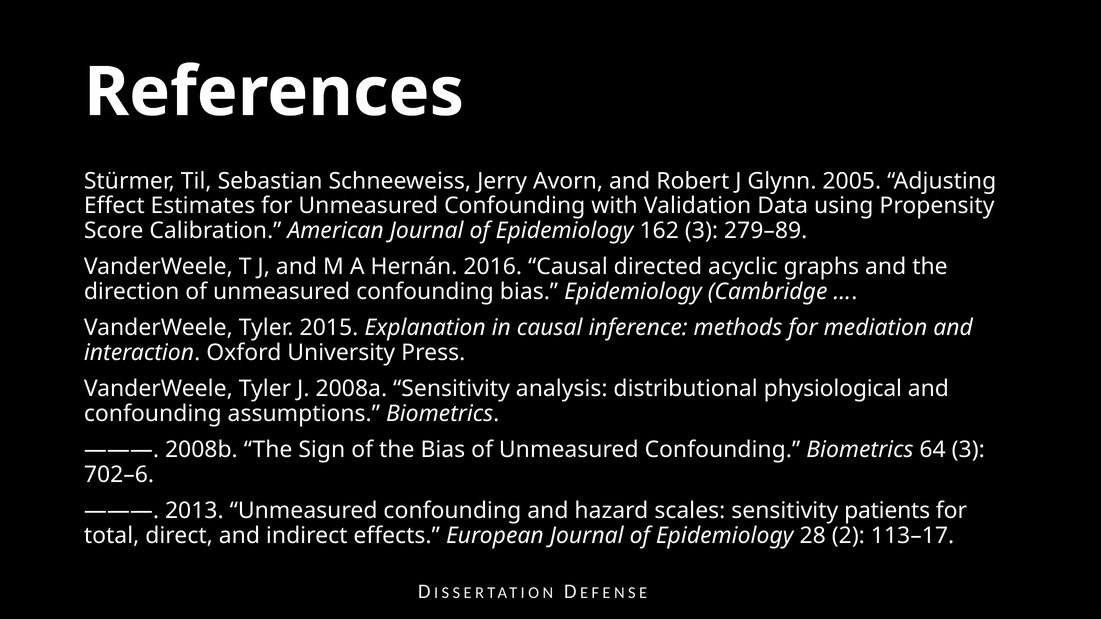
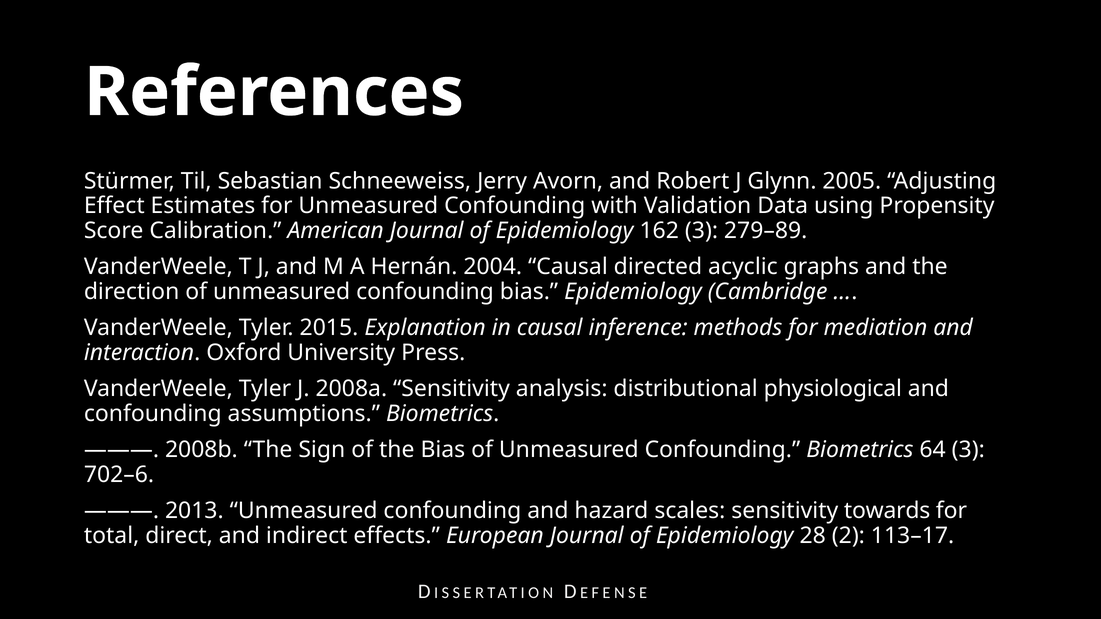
2016: 2016 -> 2004 (493, 267)
patients: patients -> towards (887, 511)
